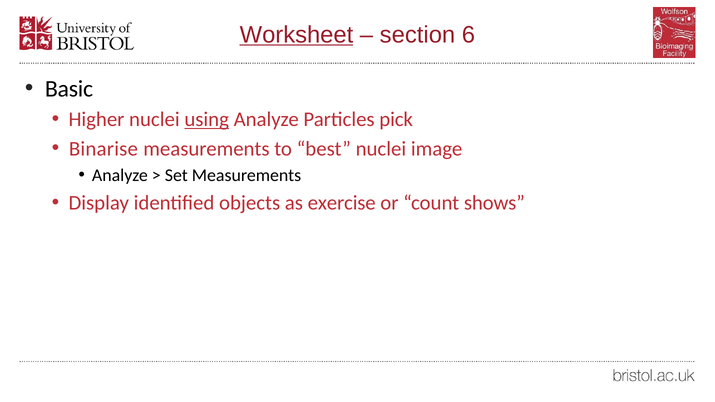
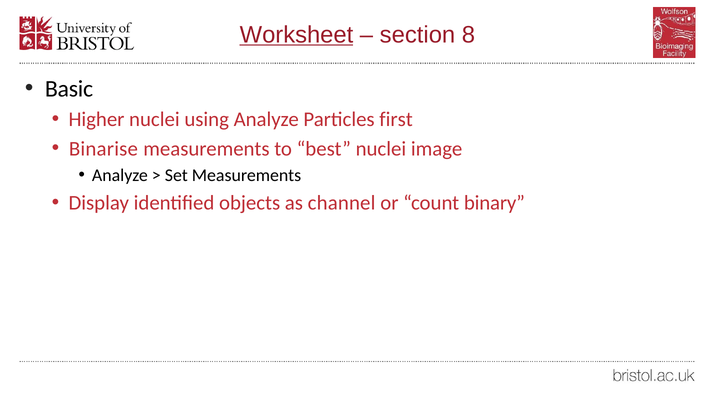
6: 6 -> 8 (469, 35)
using underline: present -> none (207, 120)
pick: pick -> first (396, 120)
exercise: exercise -> channel (342, 203)
shows: shows -> binary (494, 203)
